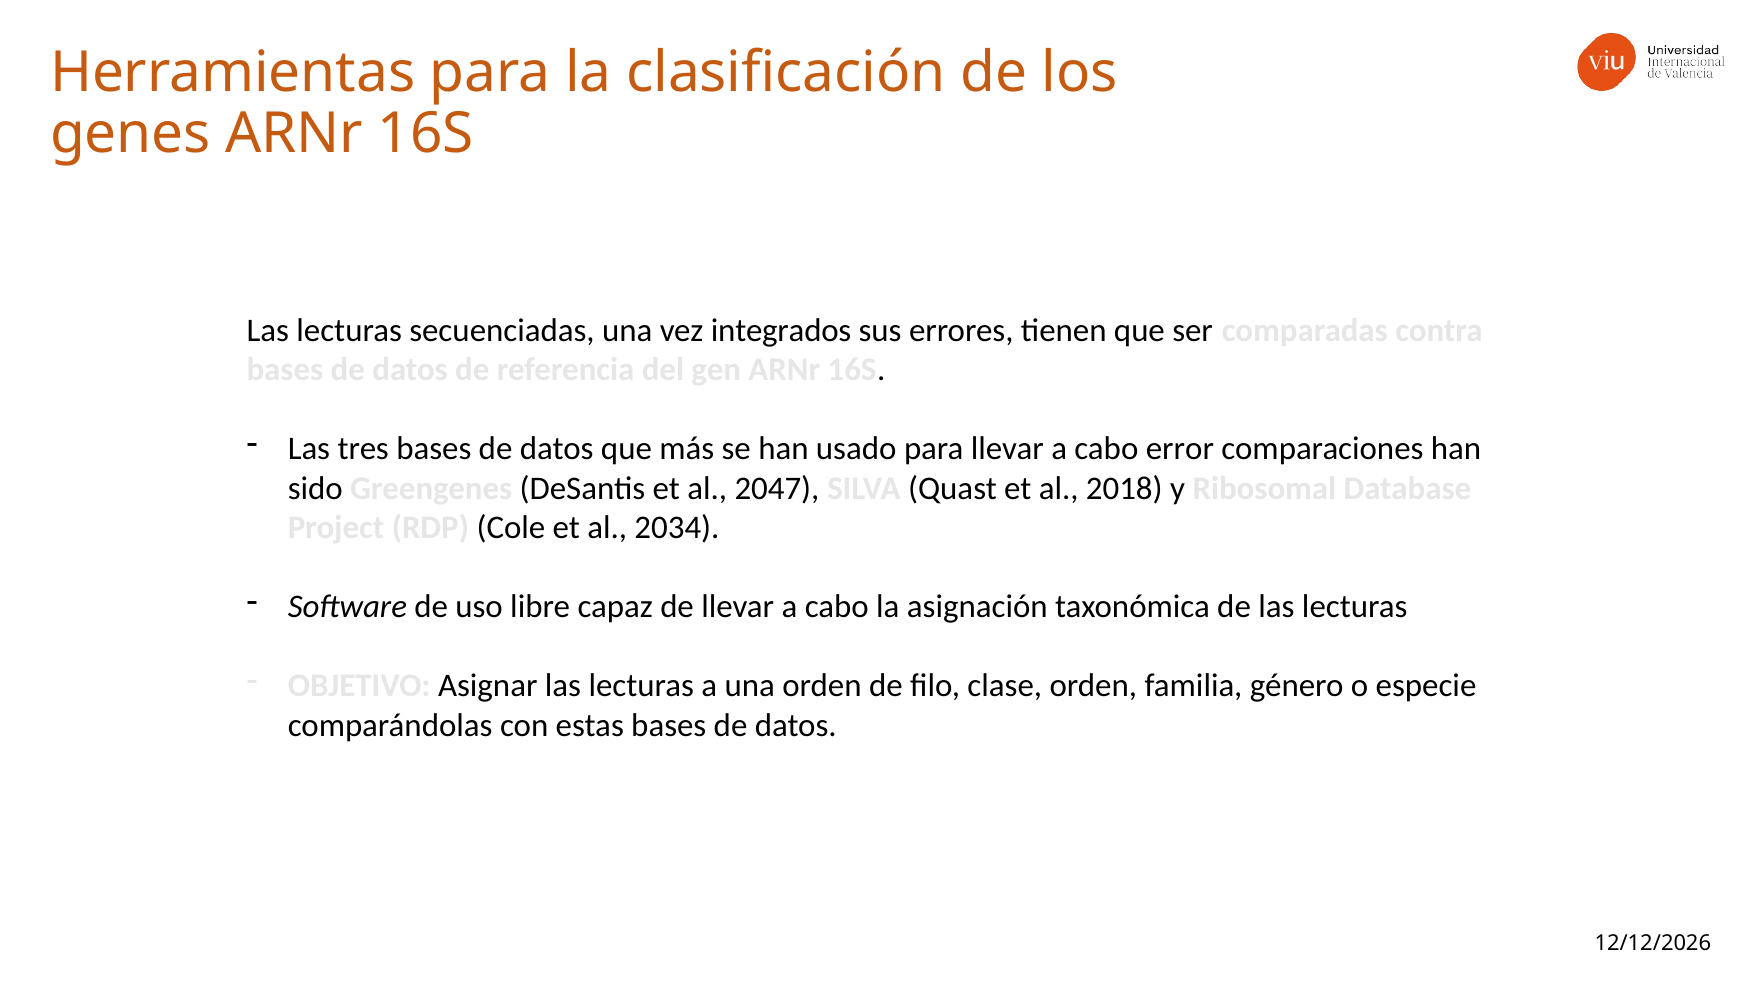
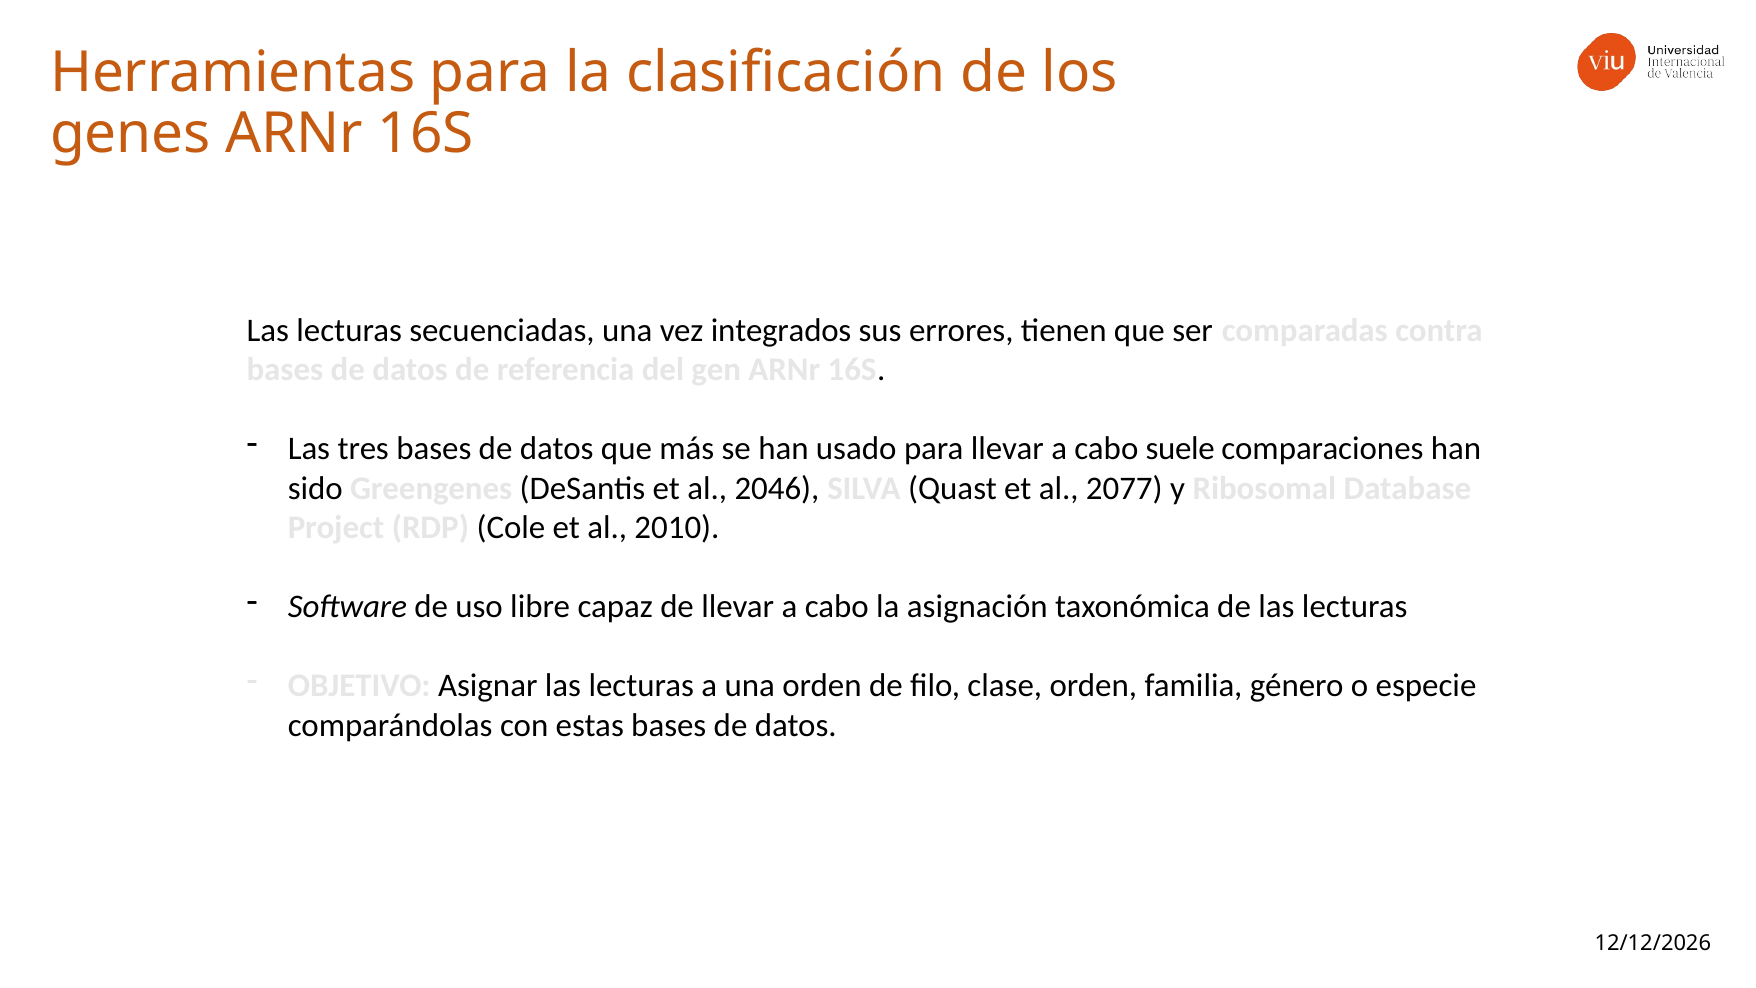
error: error -> suele (1180, 449)
2047: 2047 -> 2046 (777, 488)
2018: 2018 -> 2077 (1124, 488)
2034: 2034 -> 2010 (677, 528)
